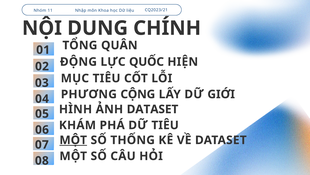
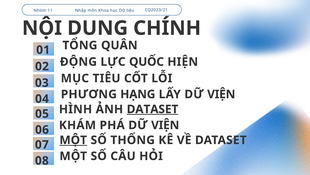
CỘNG: CỘNG -> HẠNG (138, 94)
LẤY DỮ GIỚI: GIỚI -> VIỆN (221, 94)
DATASET underline: none -> present (153, 109)
PHÁ DỮ TIÊU: TIÊU -> VIỆN (165, 125)
